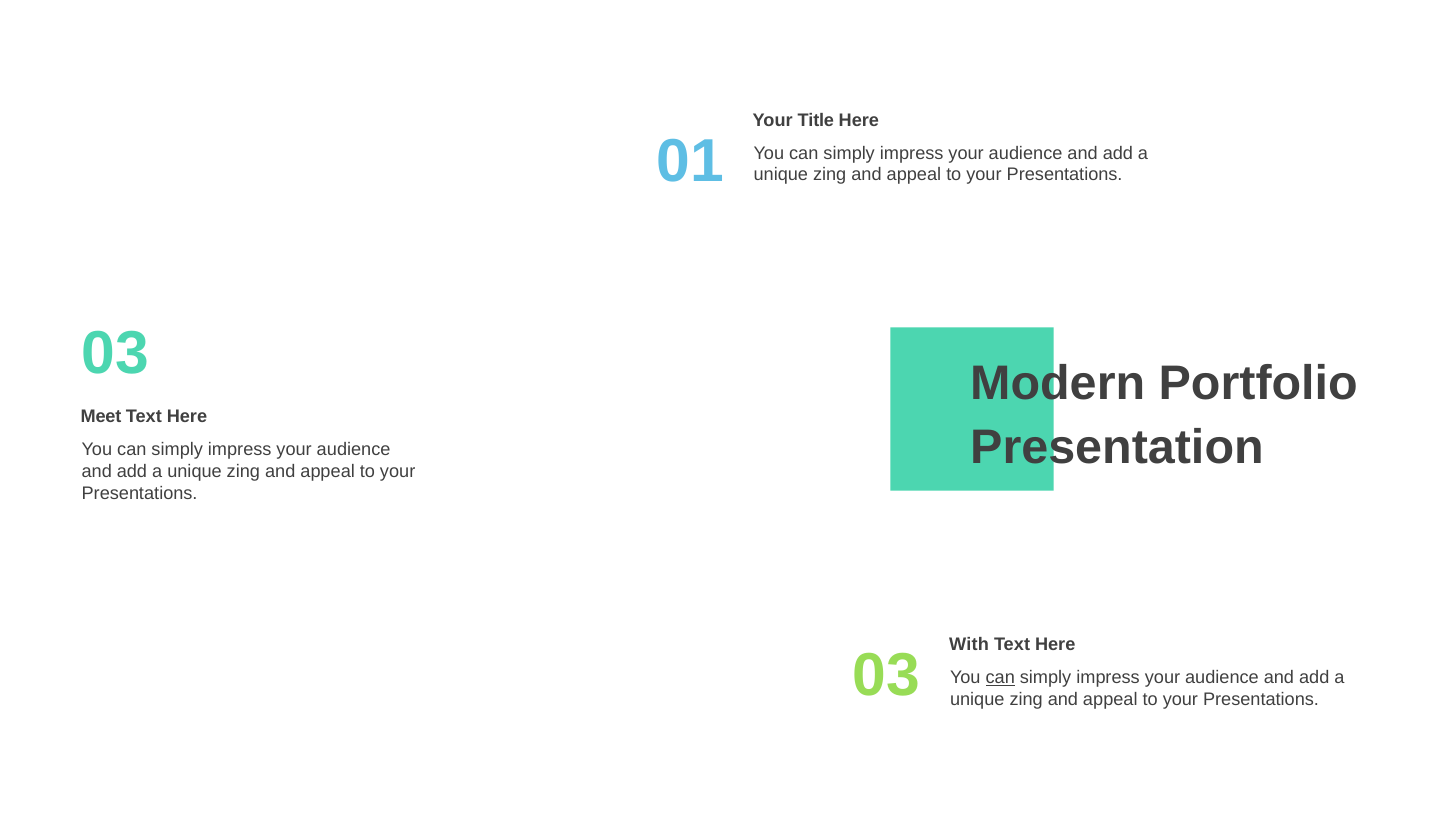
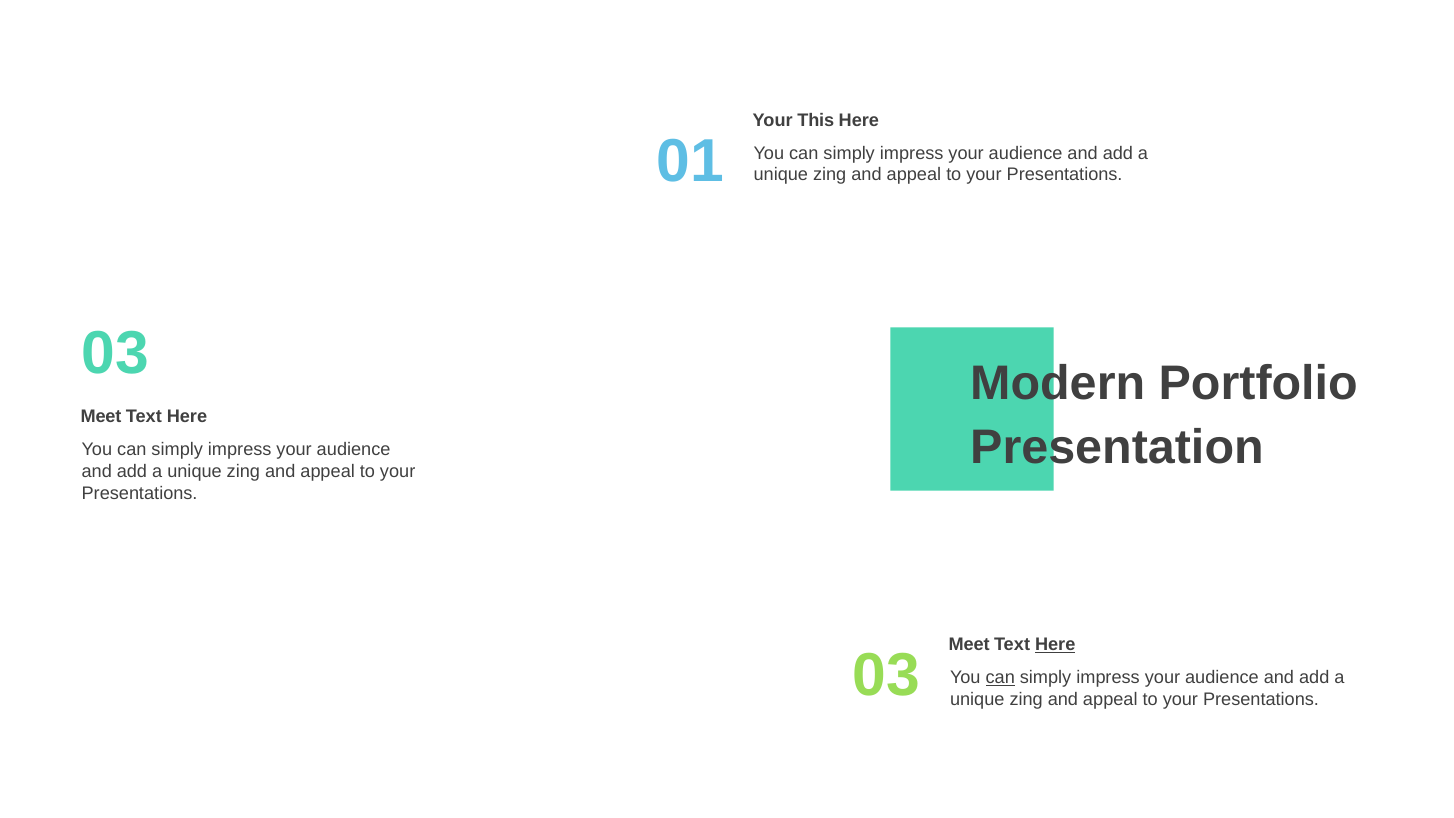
Title: Title -> This (816, 120)
With: With -> Meet (969, 645)
Here underline: none -> present (1055, 645)
